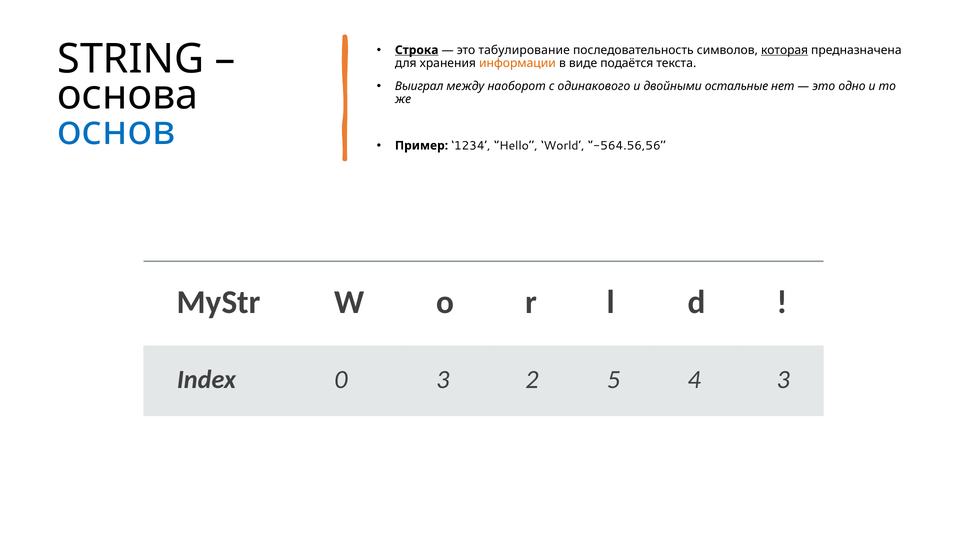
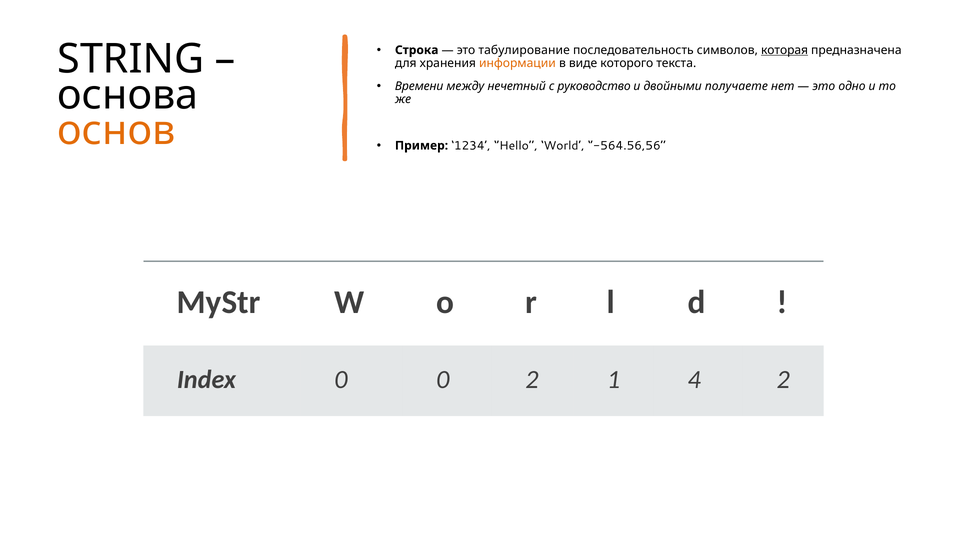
Строка underline: present -> none (417, 50)
подаётся: подаётся -> которого (627, 63)
Выиграл: Выиграл -> Времени (419, 86)
наоборот: наоборот -> нечетный (517, 86)
одинакового: одинакового -> руководство (594, 86)
остальные: остальные -> получаете (736, 86)
основ colour: blue -> orange (116, 131)
0 3: 3 -> 0 (443, 380)
5: 5 -> 1 (614, 380)
4 3: 3 -> 2 (783, 380)
